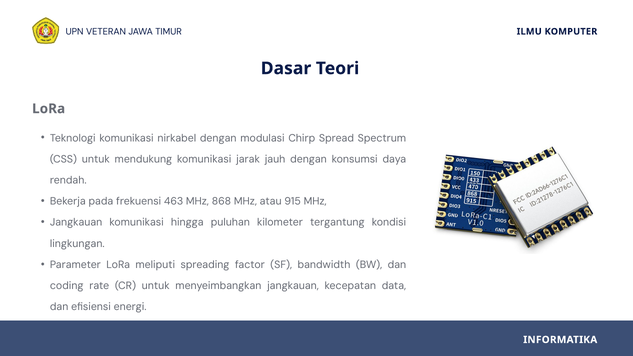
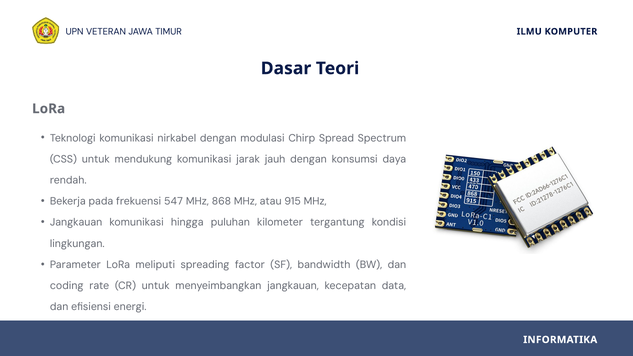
463: 463 -> 547 (174, 201)
